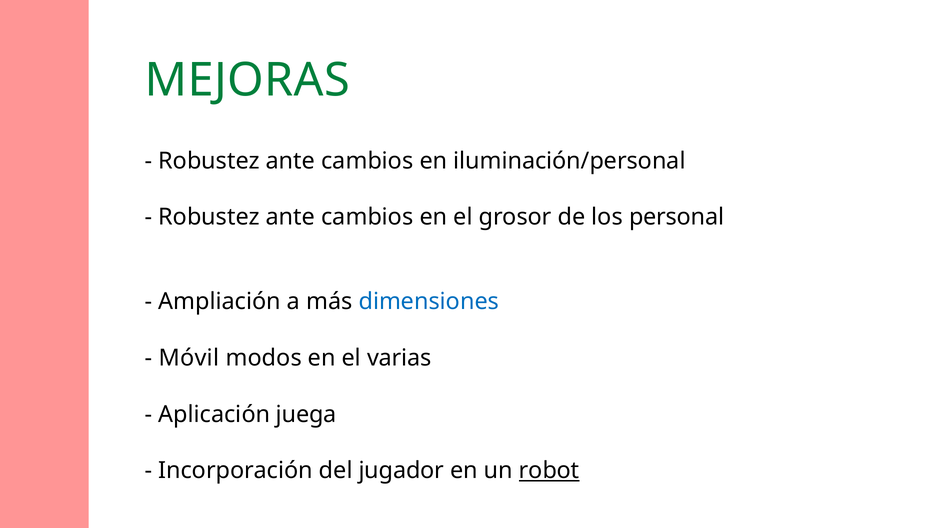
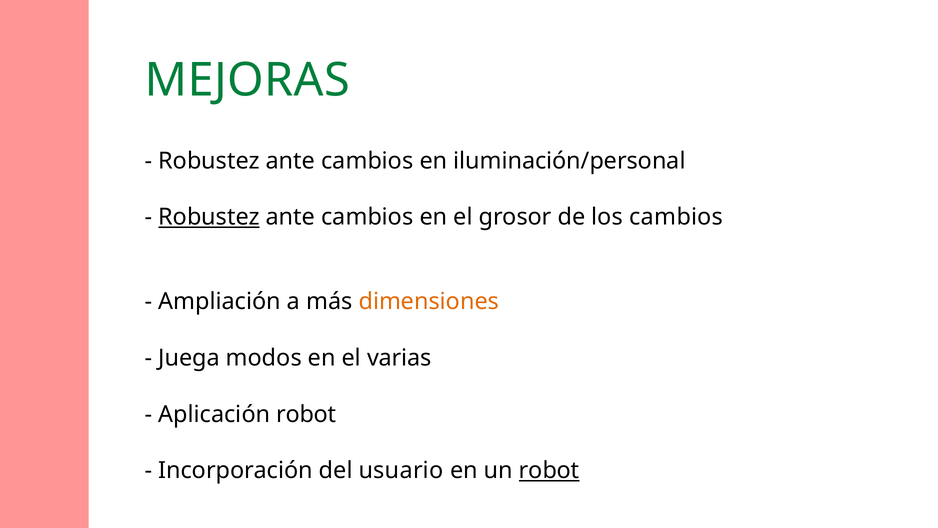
Robustez underline: none -> present (209, 217)
los personal: personal -> cambios (676, 217)
dimensiones colour: blue -> orange (429, 301)
Móvil: Móvil -> Juega (189, 358)
Aplicación juega: juega -> robot (306, 414)
jugador: jugador -> usuario (401, 470)
